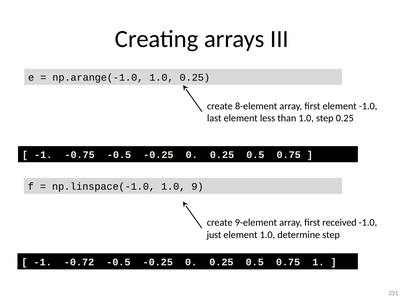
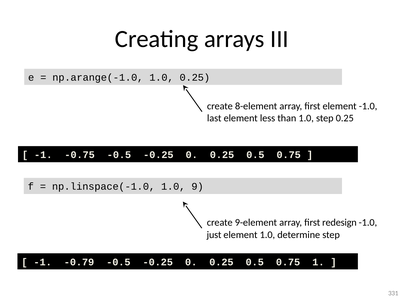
received: received -> redesign (339, 223)
-0.72: -0.72 -> -0.79 (79, 262)
